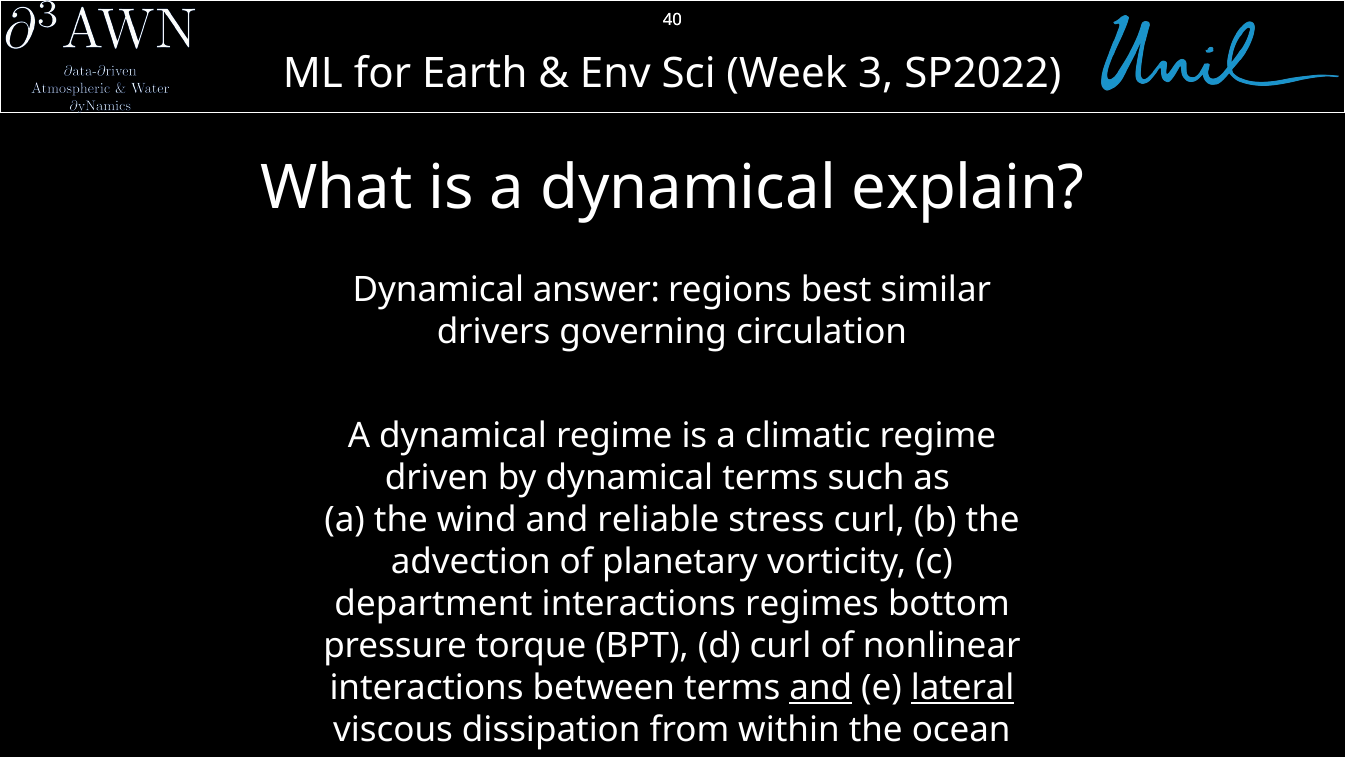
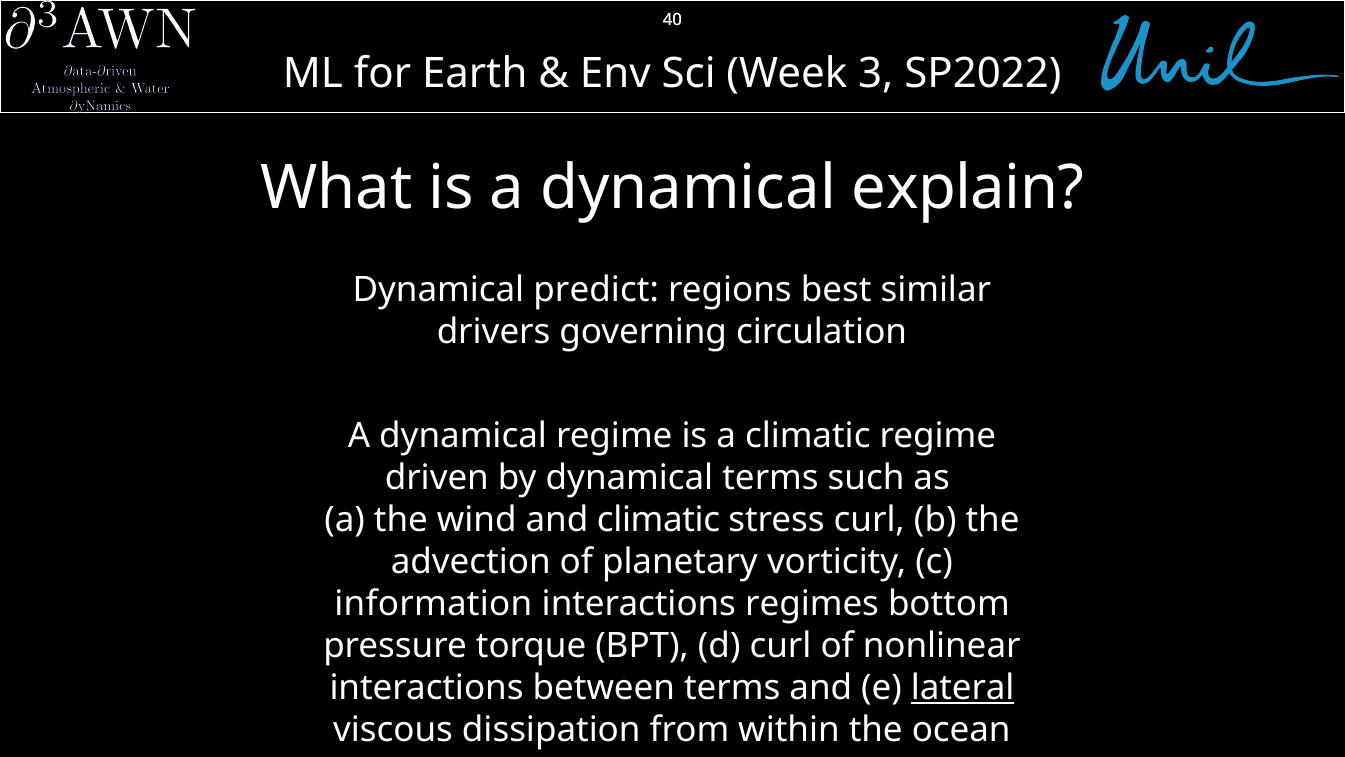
answer: answer -> predict (596, 290)
and reliable: reliable -> climatic (659, 520)
department: department -> information (433, 604)
and underline: present -> none (821, 688)
